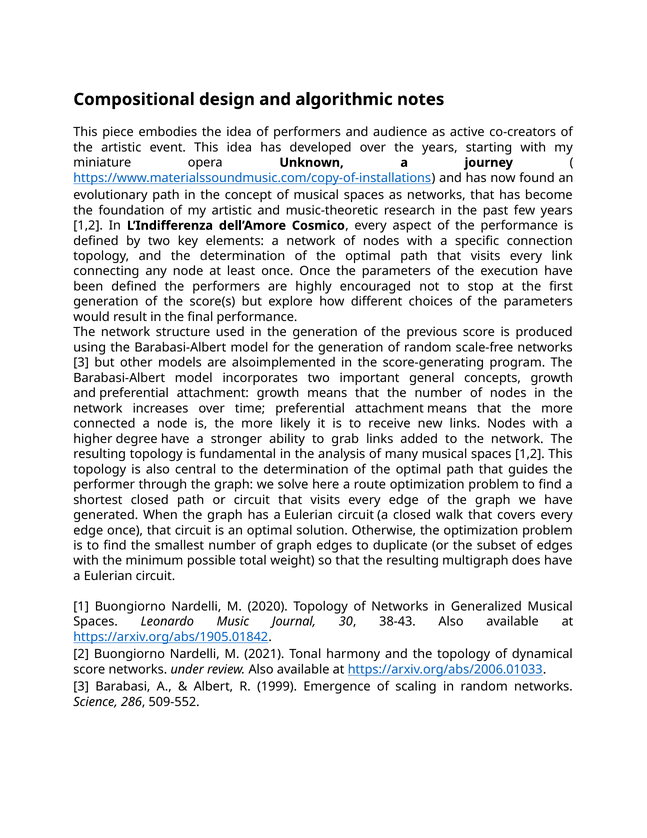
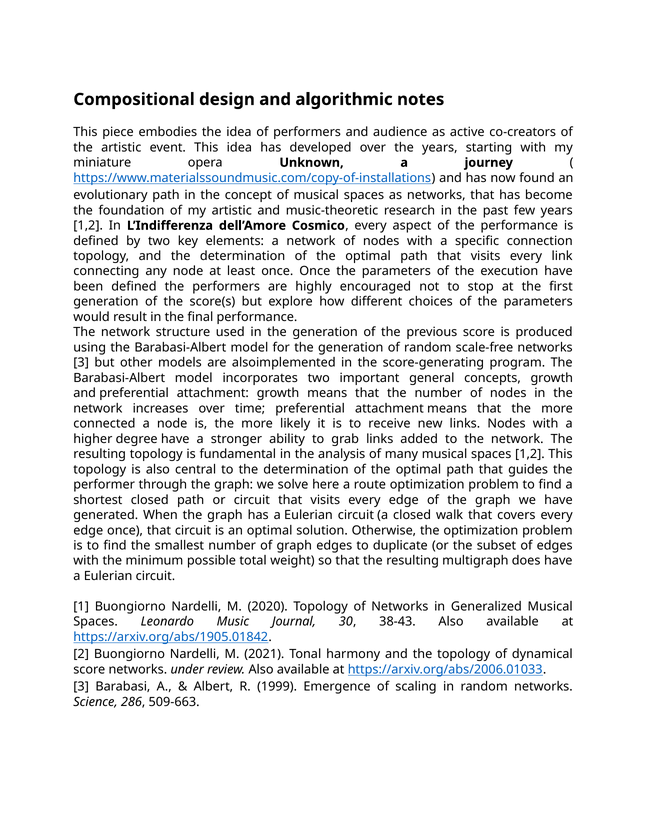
509-552: 509-552 -> 509-663 (174, 701)
